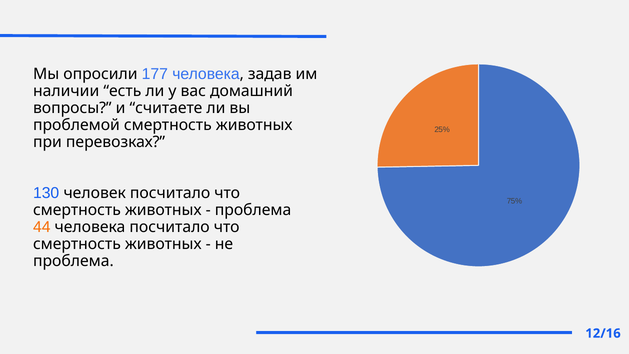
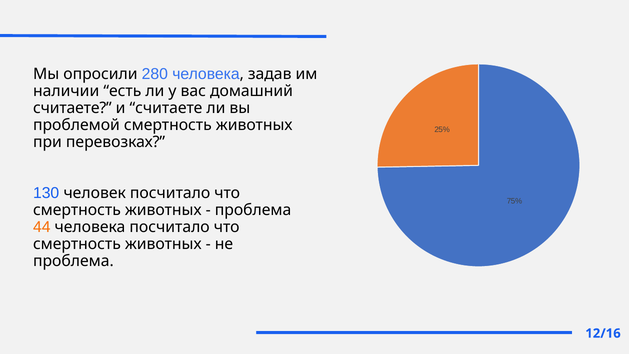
177: 177 -> 280 (155, 74)
вопросы: вопросы -> считаете (72, 108)
